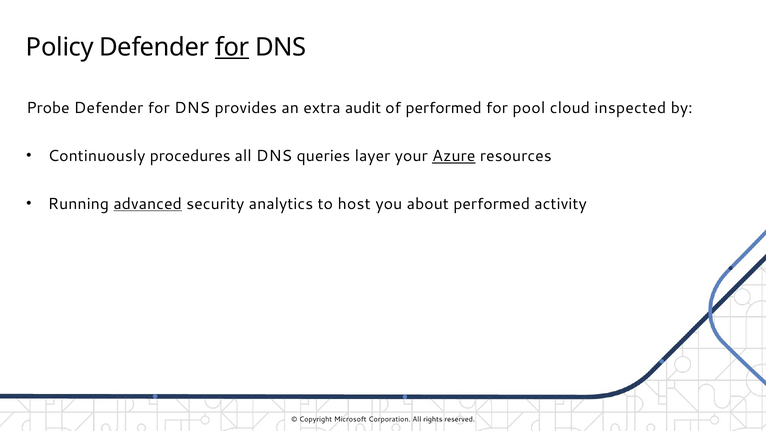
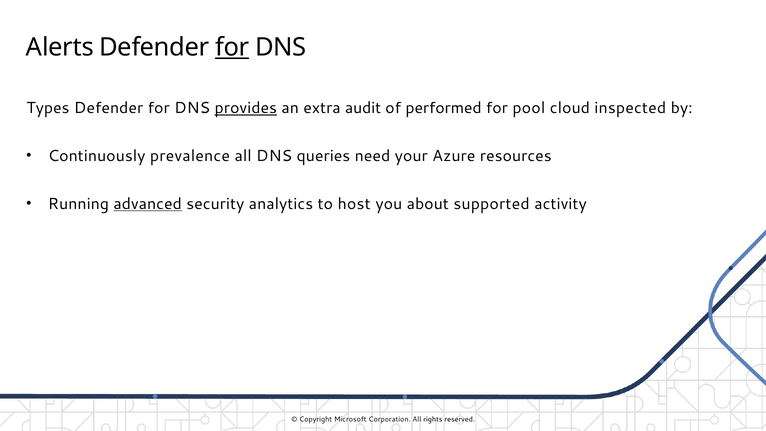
Policy: Policy -> Alerts (60, 47)
Probe: Probe -> Types (48, 108)
provides underline: none -> present (246, 108)
procedures: procedures -> prevalence (190, 156)
layer: layer -> need (373, 156)
Azure underline: present -> none (454, 156)
about performed: performed -> supported (492, 204)
